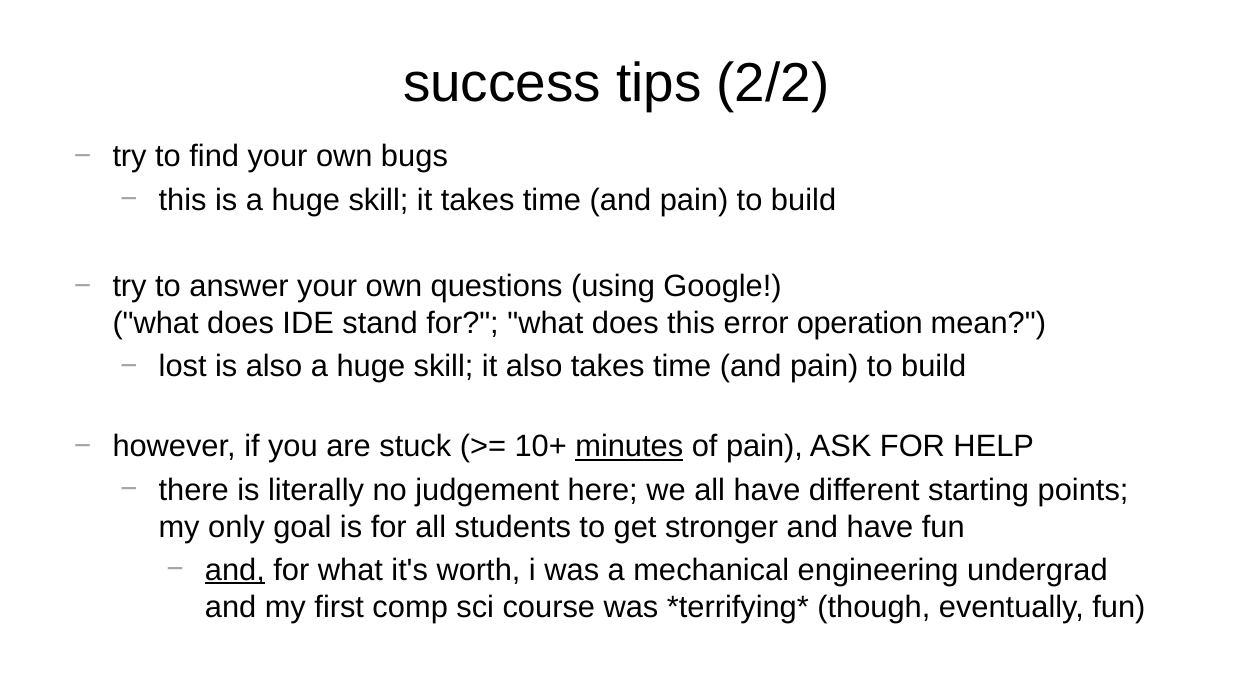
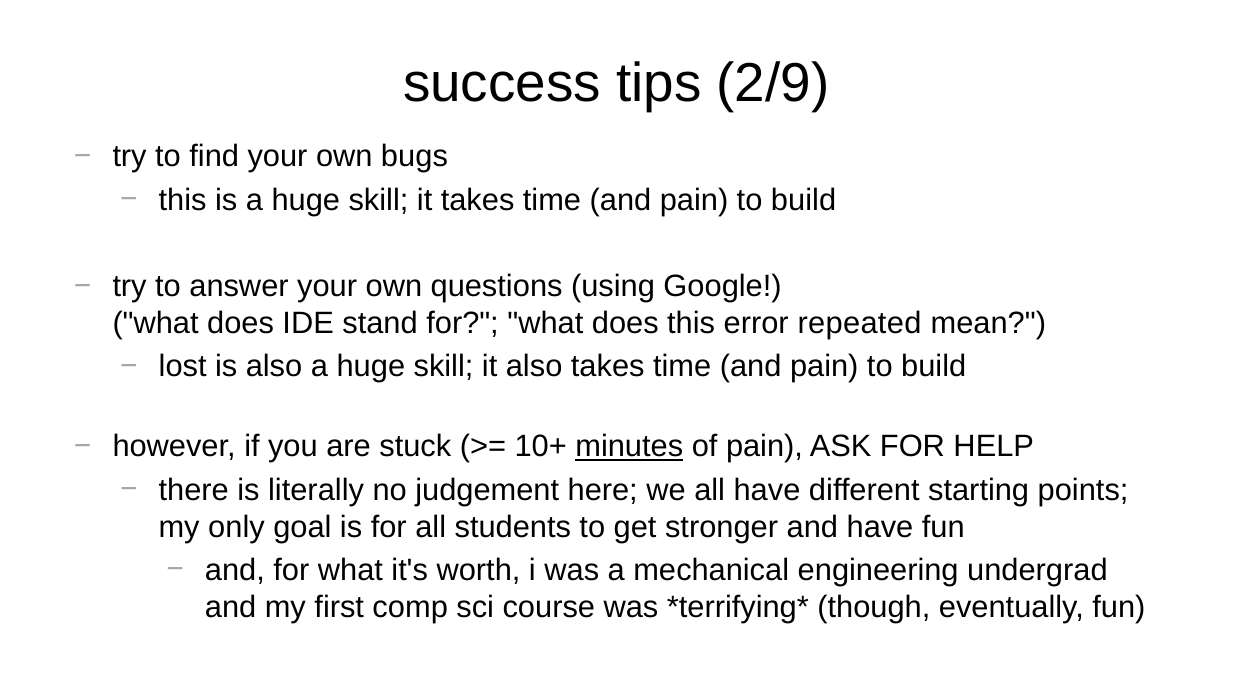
2/2: 2/2 -> 2/9 (773, 83)
operation: operation -> repeated (860, 323)
and underline: present -> none (235, 570)
